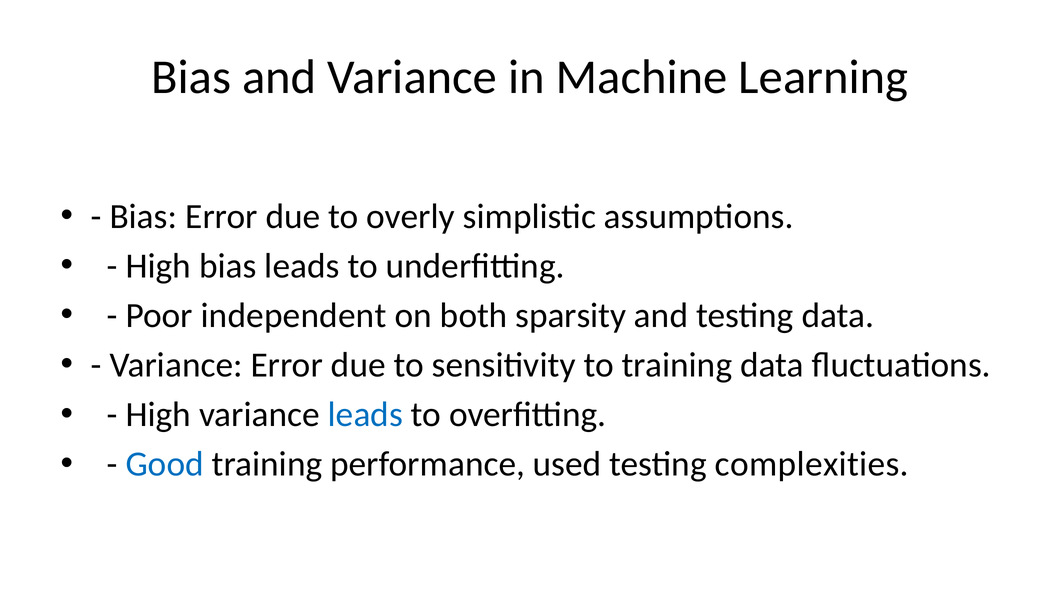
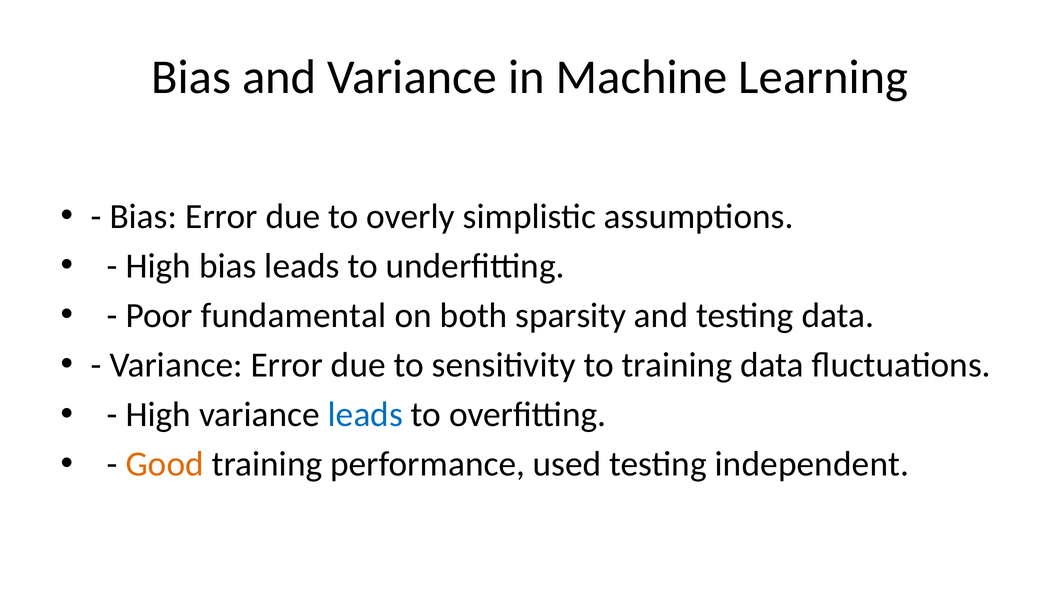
independent: independent -> fundamental (294, 316)
Good colour: blue -> orange (165, 464)
complexities: complexities -> independent (812, 464)
